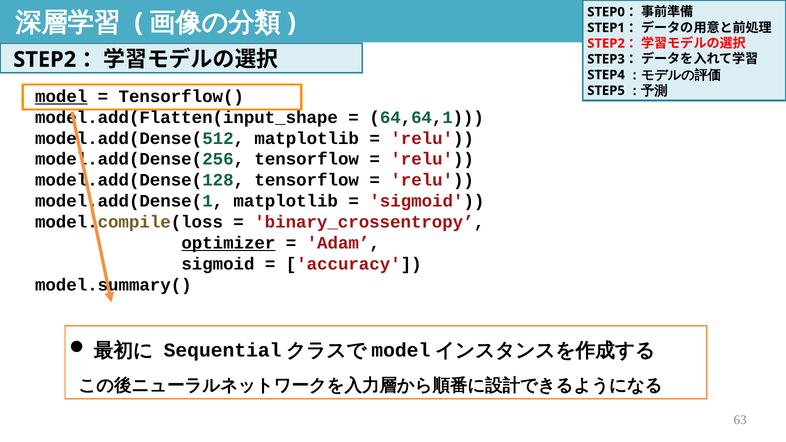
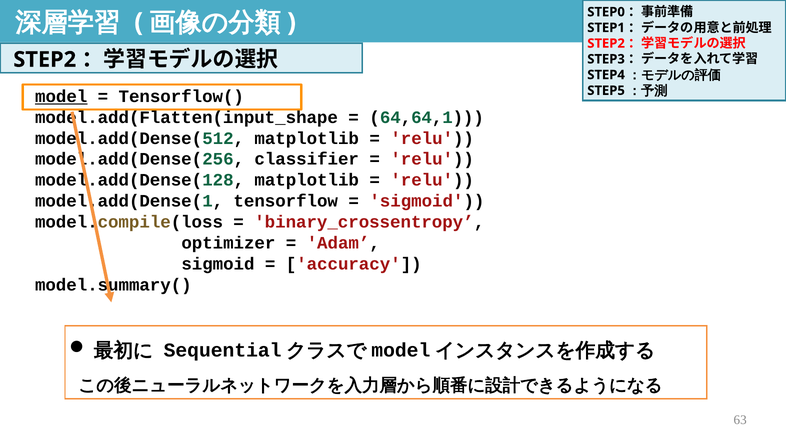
tensorflow: tensorflow -> classifier (307, 159)
tensorflow: tensorflow -> matplotlib (307, 180)
matplotlib: matplotlib -> tensorflow (286, 201)
optimizer underline: present -> none (228, 243)
